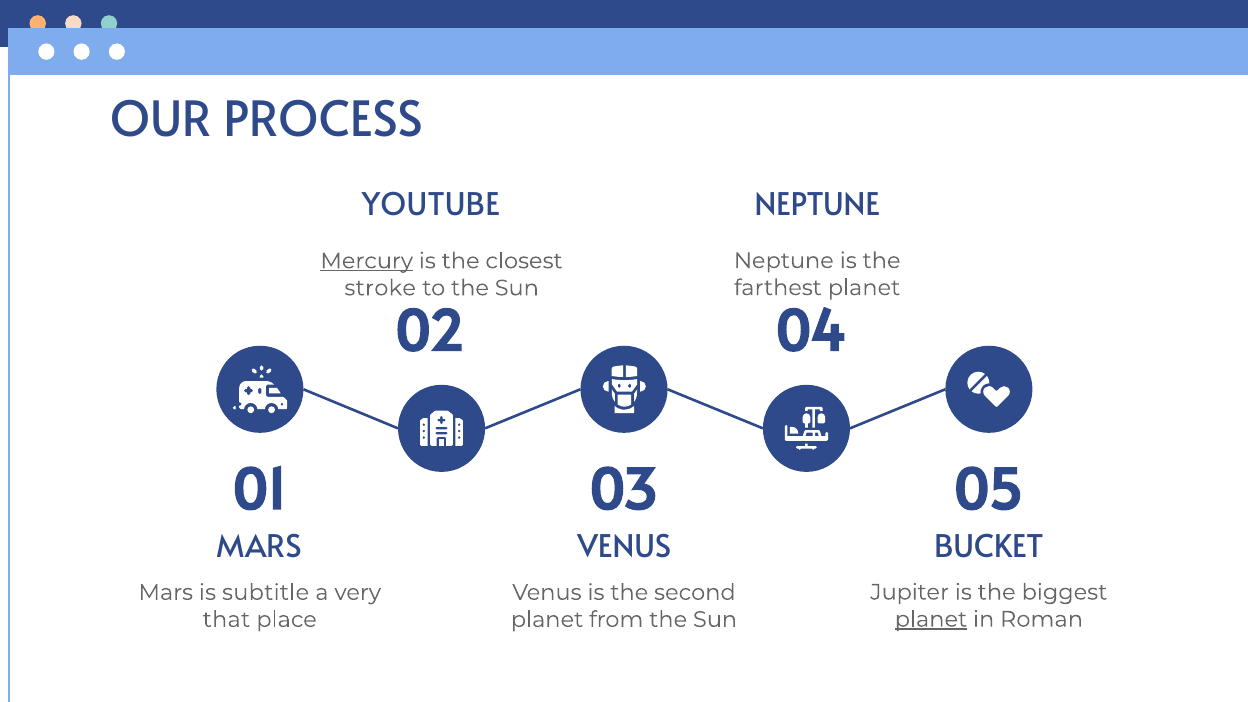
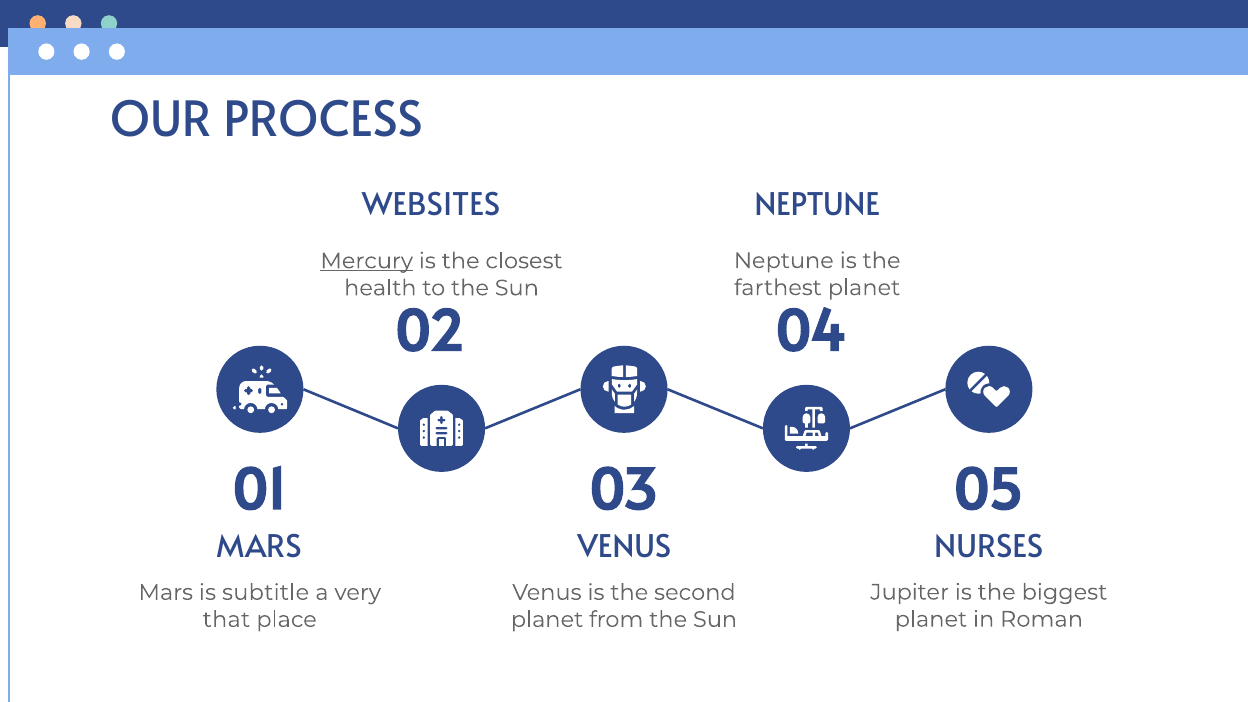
YOUTUBE: YOUTUBE -> WEBSITES (431, 206)
stroke: stroke -> health (380, 288)
BUCKET: BUCKET -> NURSES (989, 548)
planet underline: present -> none (931, 619)
